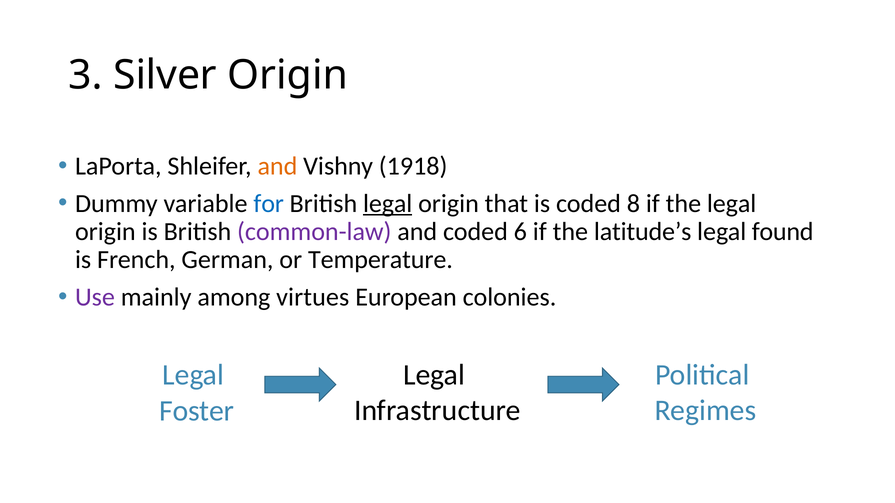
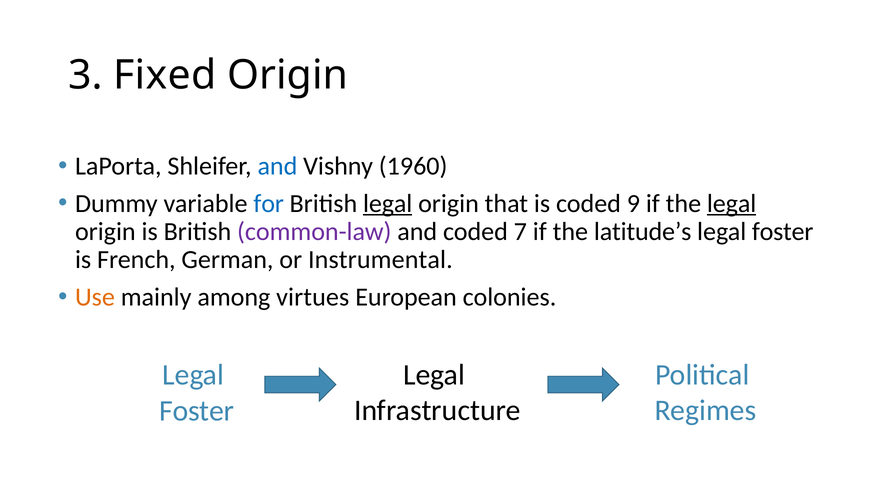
Silver: Silver -> Fixed (165, 75)
and colour: orange -> blue (277, 166)
1918: 1918 -> 1960 (413, 166)
8: 8 -> 9 (633, 204)
legal underline: none -> present (732, 204)
6: 6 -> 7 (520, 232)
found: found -> foster (783, 232)
Temperature: Temperature -> Instrumental (380, 260)
Use colour: purple -> orange (95, 298)
